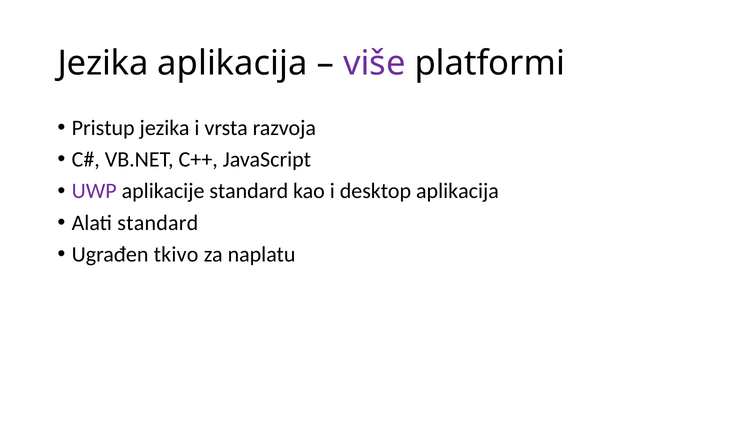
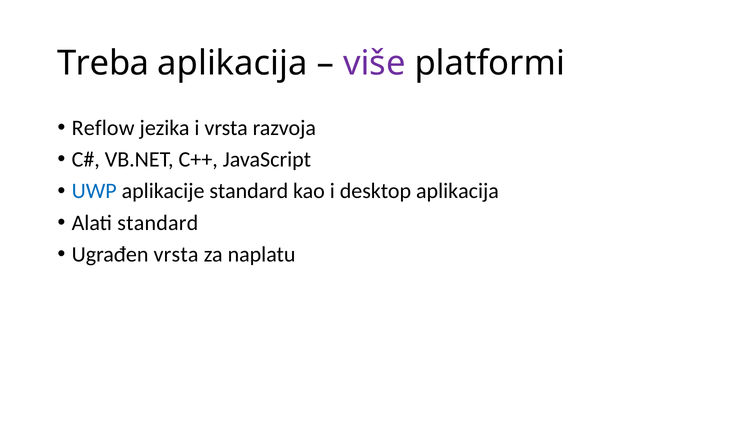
Jezika: Jezika -> Treba (103, 63)
Pristup: Pristup -> Reflow (103, 128)
UWP colour: purple -> blue (94, 191)
Ugrađen tkivo: tkivo -> vrsta (176, 254)
